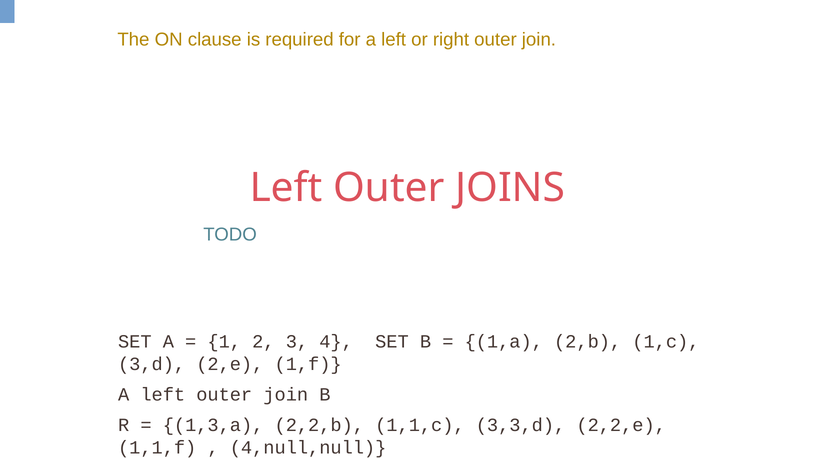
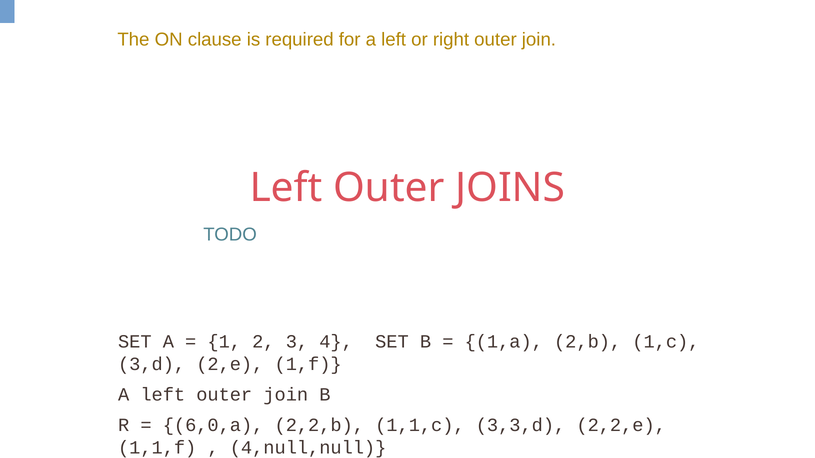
1,3,a: 1,3,a -> 6,0,a (213, 425)
